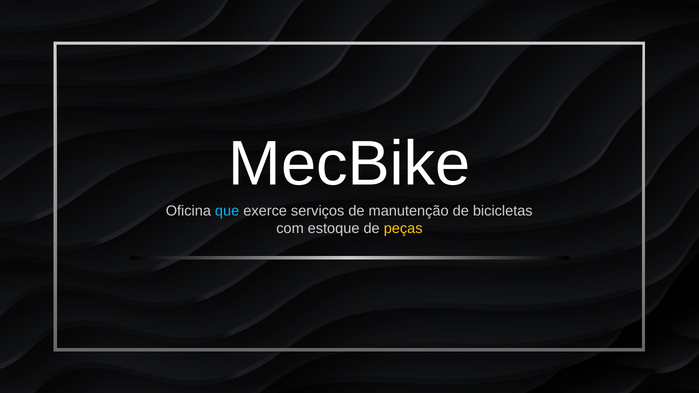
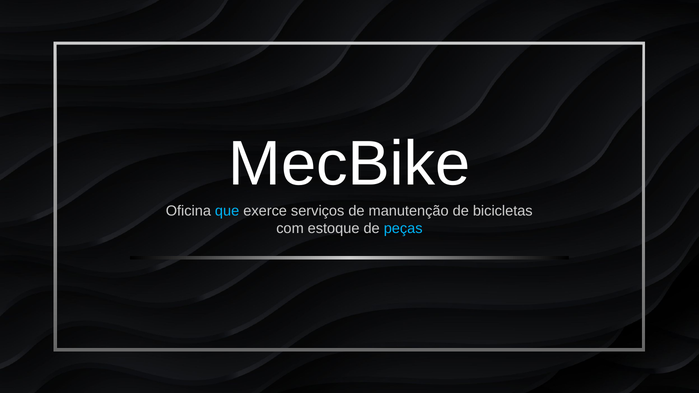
peças colour: yellow -> light blue (403, 229)
